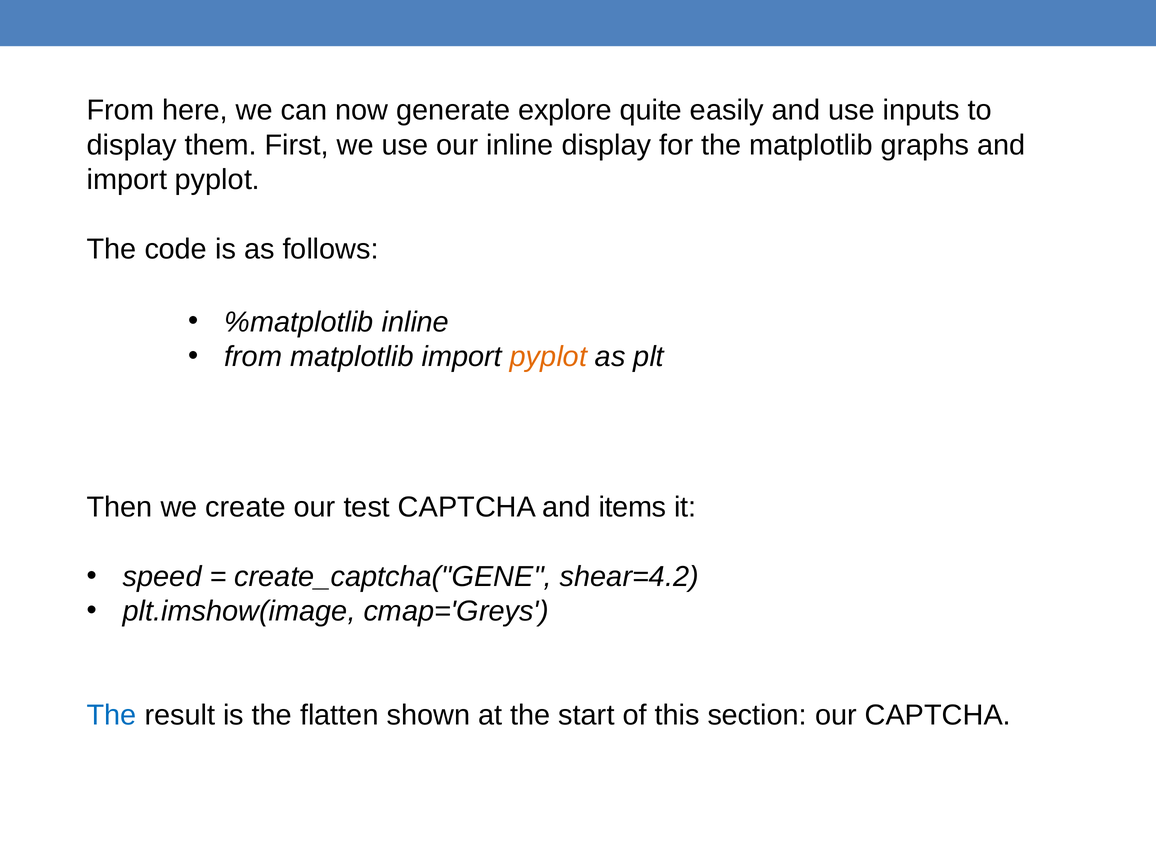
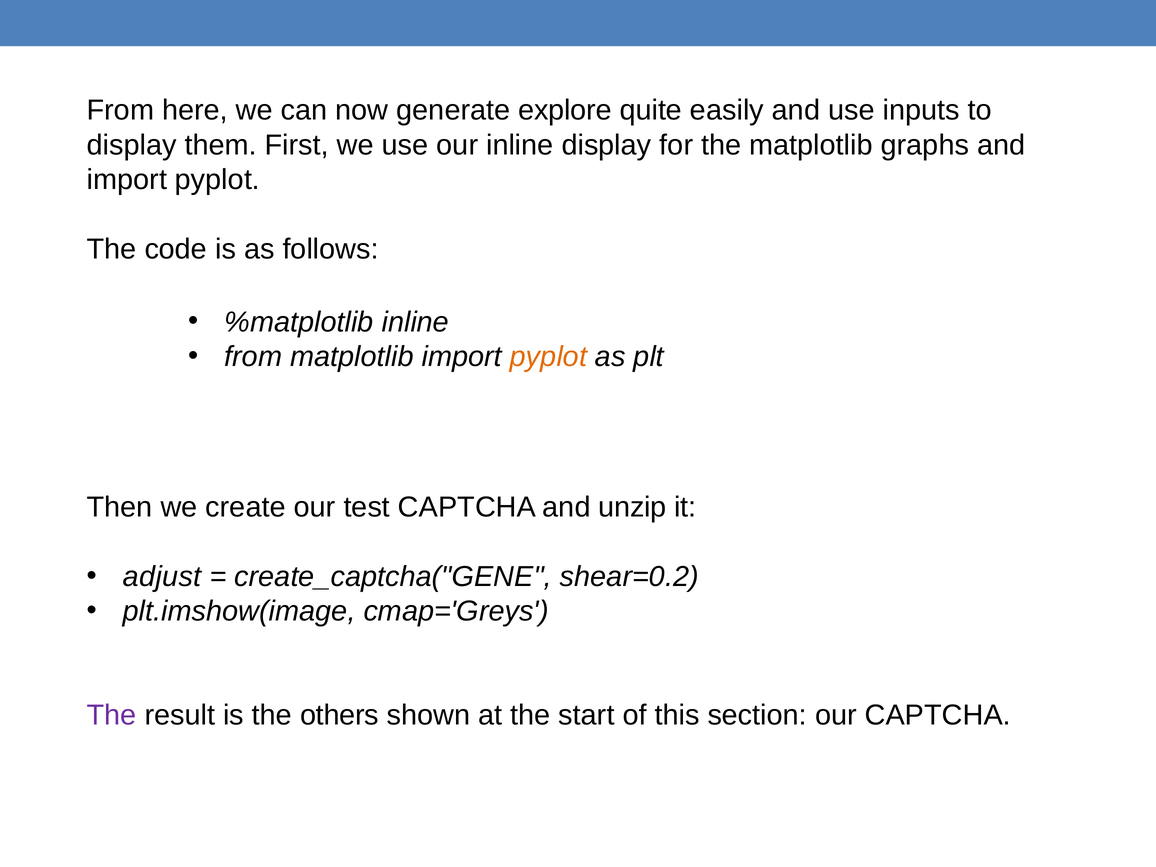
items: items -> unzip (632, 507)
speed: speed -> adjust (162, 577)
shear=4.2: shear=4.2 -> shear=0.2 (629, 577)
The colour: blue -> purple (112, 715)
flatten: flatten -> others (339, 715)
